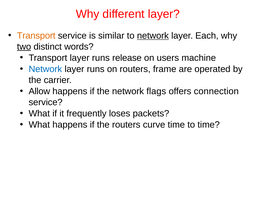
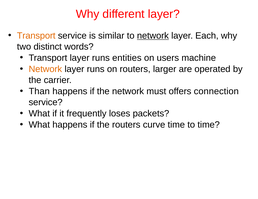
two underline: present -> none (24, 47)
release: release -> entities (127, 58)
Network colour: blue -> orange (45, 69)
frame: frame -> larger (165, 69)
Allow: Allow -> Than (39, 91)
flags: flags -> must (156, 91)
